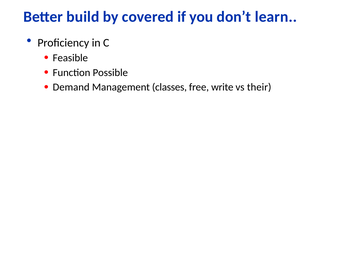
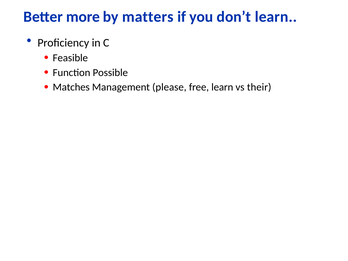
build: build -> more (83, 17)
covered: covered -> matters (148, 17)
Demand: Demand -> Matches (71, 87)
classes: classes -> please (169, 87)
free write: write -> learn (222, 87)
